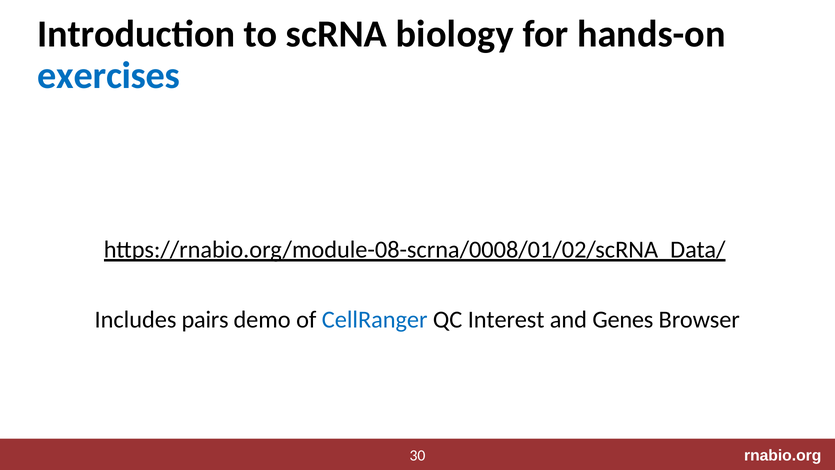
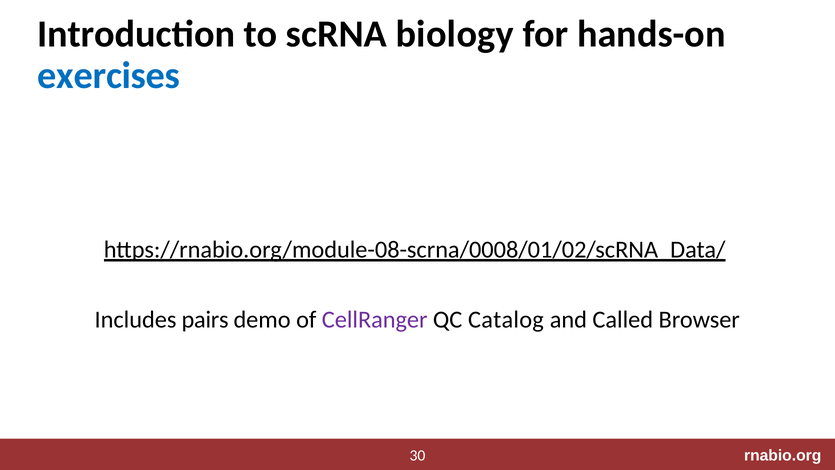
CellRanger colour: blue -> purple (375, 320)
Interest: Interest -> Catalog (506, 320)
Genes: Genes -> Called (623, 320)
